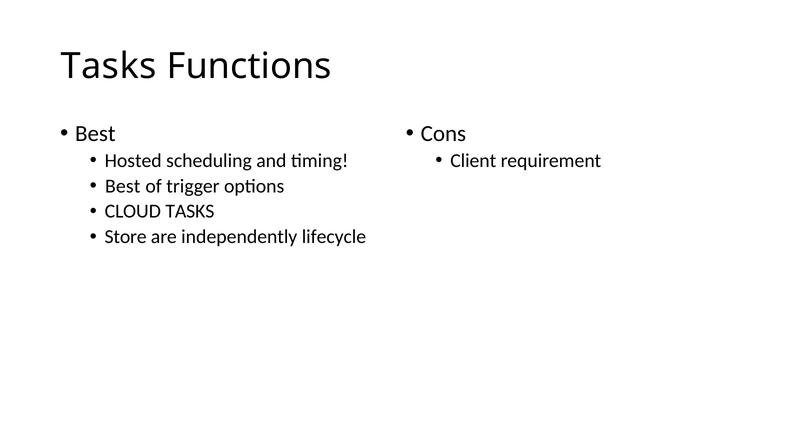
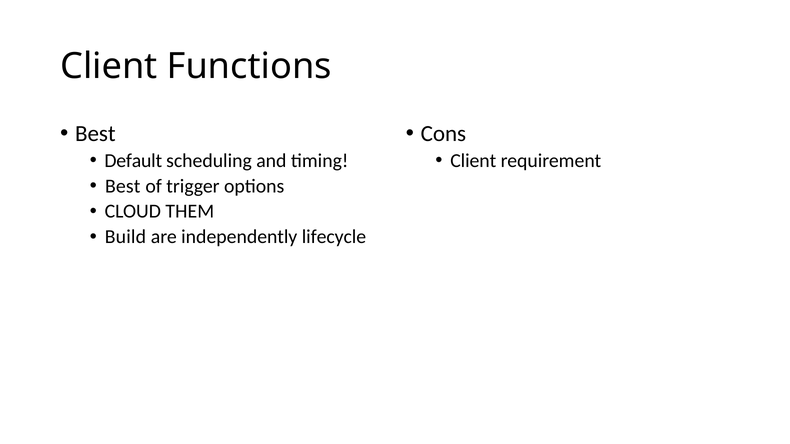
Tasks: Tasks -> Client (109, 66)
Hosted: Hosted -> Default (133, 161)
CLOUD TASKS: TASKS -> THEM (190, 212)
Store: Store -> Build (125, 237)
